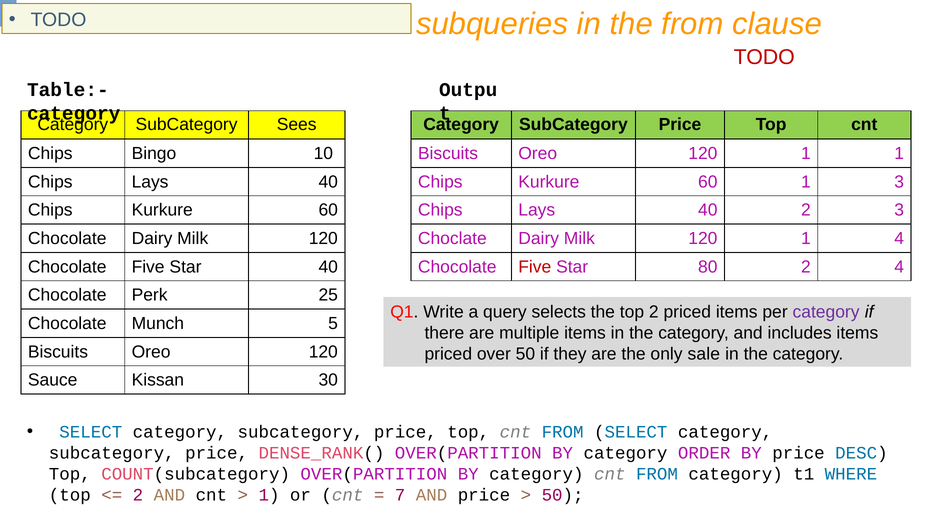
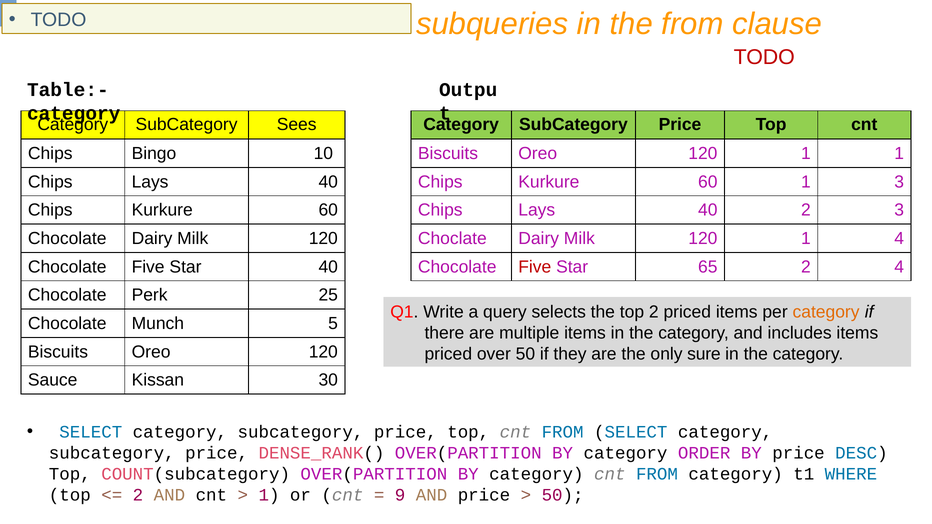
80: 80 -> 65 (708, 267)
category colour: purple -> orange (826, 312)
sale: sale -> sure (704, 354)
7: 7 -> 9 (400, 495)
